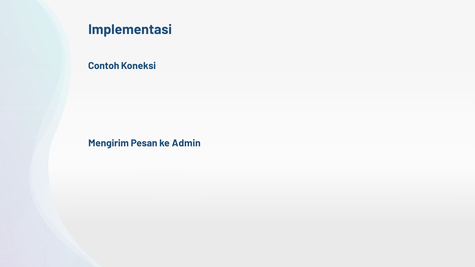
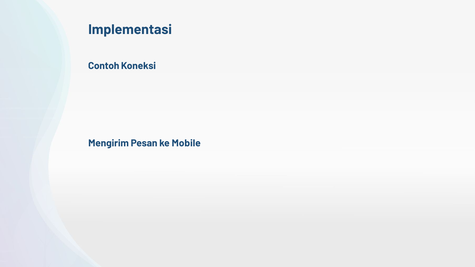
Admin: Admin -> Mobile (186, 143)
